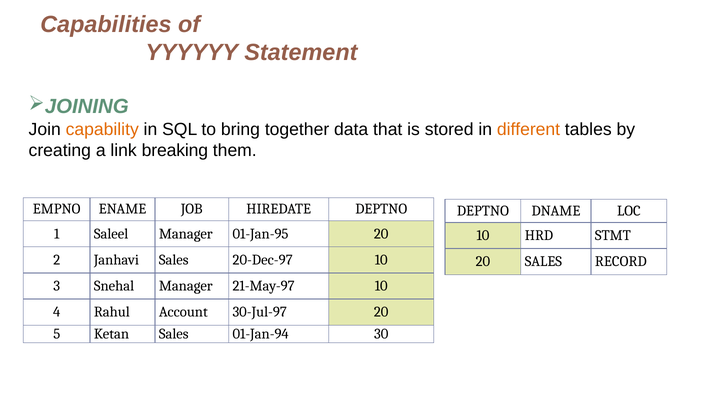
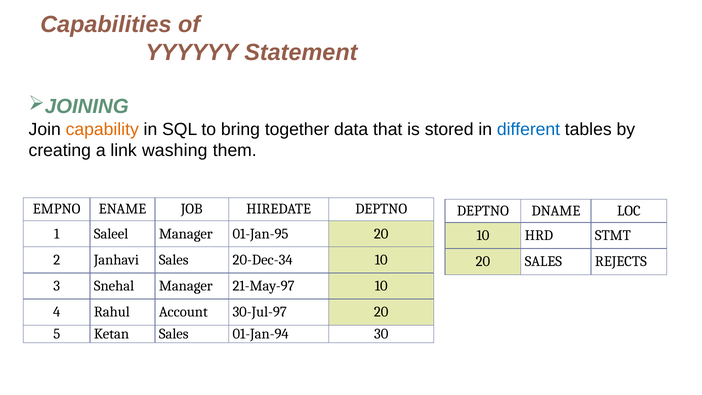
different colour: orange -> blue (528, 129)
breaking: breaking -> washing (175, 150)
20-Dec-97: 20-Dec-97 -> 20-Dec-34 (263, 260)
RECORD: RECORD -> REJECTS (621, 261)
